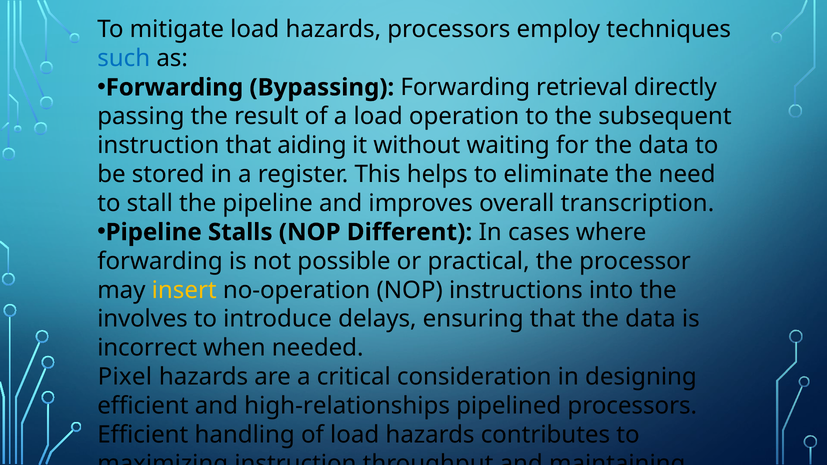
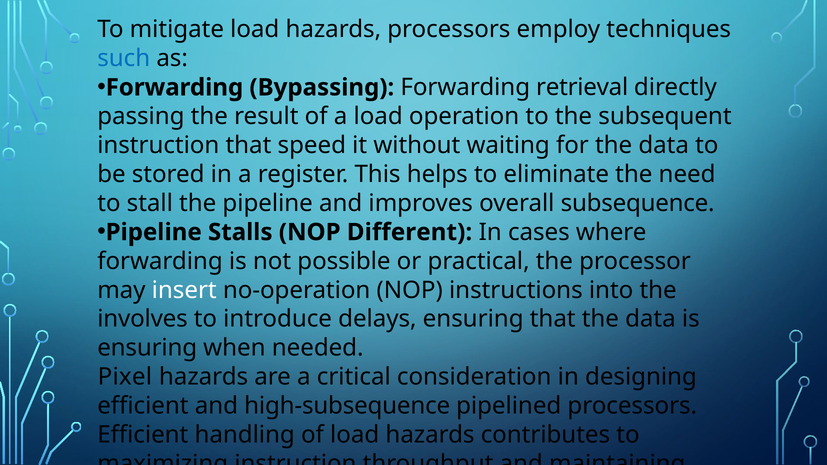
aiding: aiding -> speed (312, 145)
transcription: transcription -> subsequence (638, 203)
insert colour: yellow -> white (184, 290)
incorrect: incorrect -> ensuring (147, 348)
high-relationships: high-relationships -> high-subsequence (347, 406)
